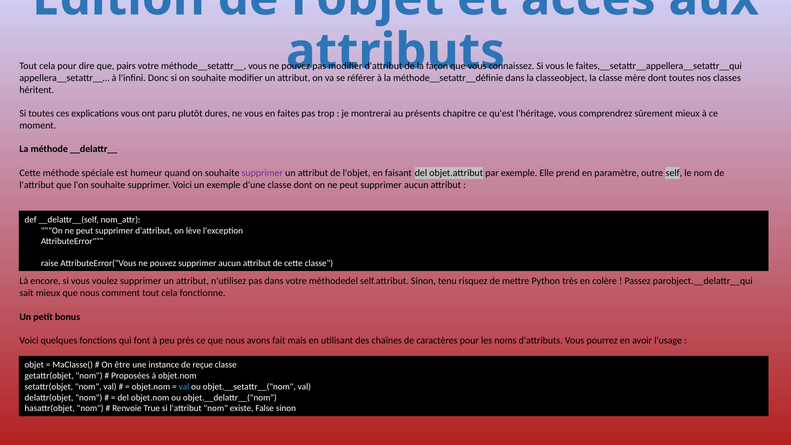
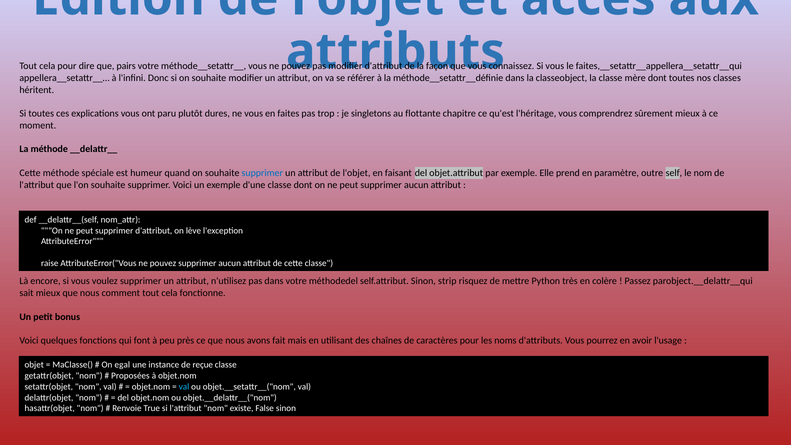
montrerai: montrerai -> singletons (371, 114)
présents: présents -> flottante (423, 114)
supprimer colour: purple -> blue (262, 173)
tenu: tenu -> strip (447, 281)
être: être -> egal (122, 365)
